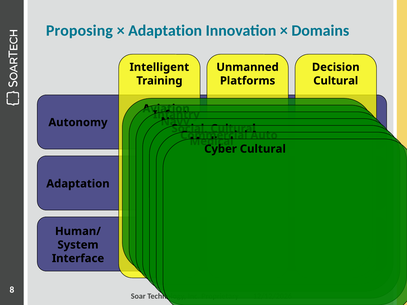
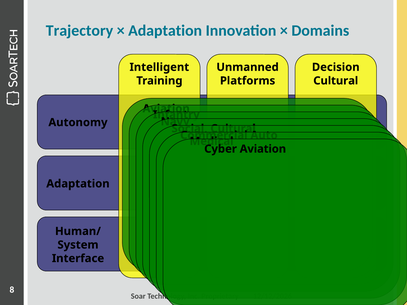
Proposing: Proposing -> Trajectory (79, 31)
Cyber Cultural: Cultural -> Aviation (263, 149)
